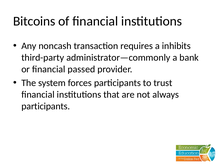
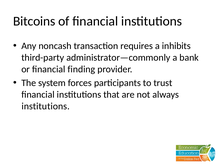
passed: passed -> finding (81, 69)
participants: participants -> institutions (46, 106)
